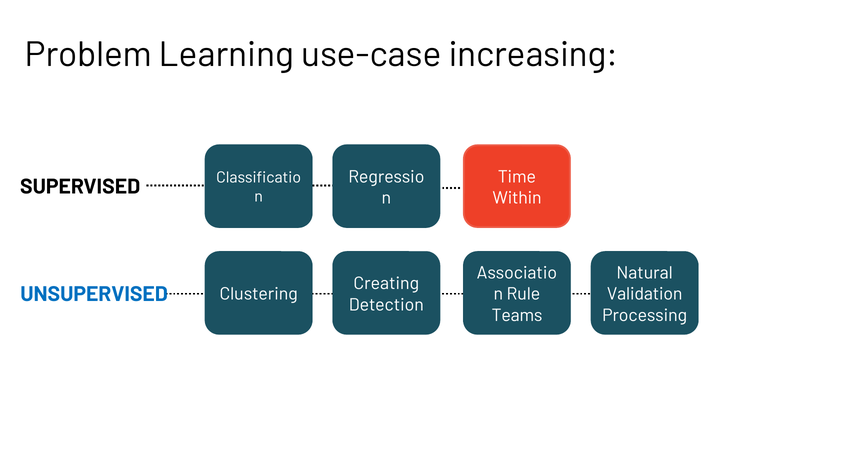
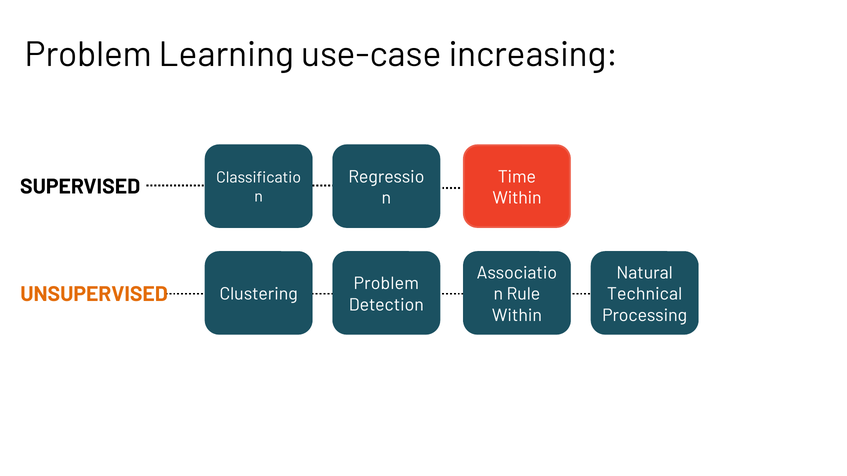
Creating: Creating -> Problem (386, 284)
UNSUPERVISED colour: blue -> orange (94, 294)
Validation: Validation -> Technical (645, 294)
Teams: Teams -> Within (517, 316)
